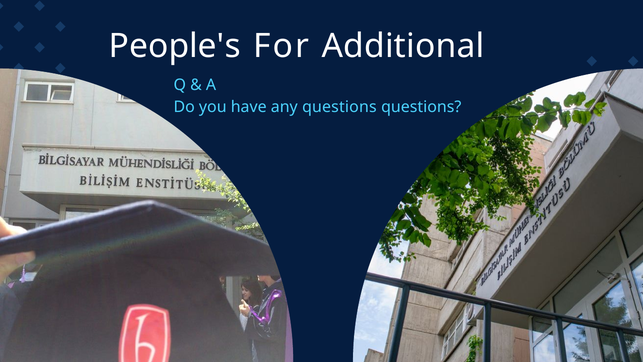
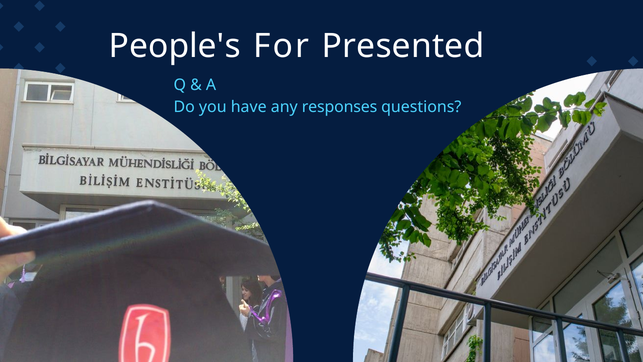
Additional: Additional -> Presented (403, 46)
questions: questions -> responses (340, 107)
